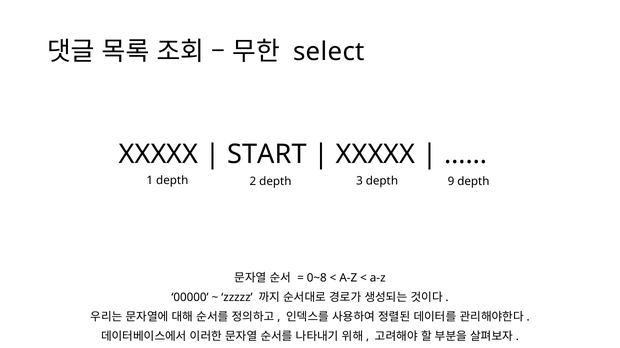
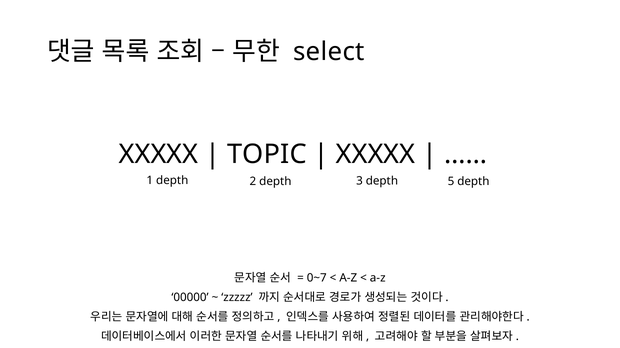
START: START -> TOPIC (267, 155)
9: 9 -> 5 (451, 182)
0~8: 0~8 -> 0~7 (317, 278)
